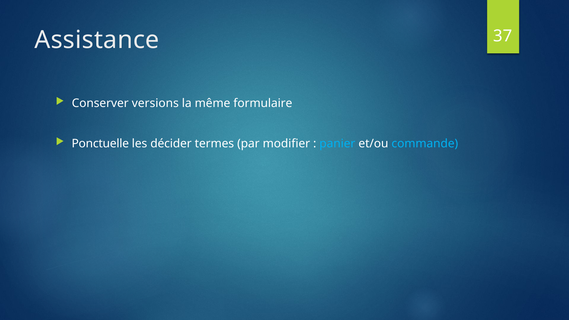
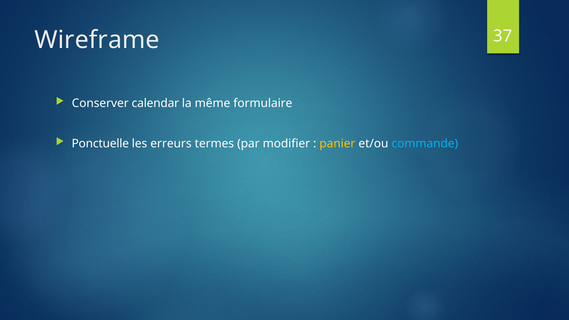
Assistance: Assistance -> Wireframe (97, 40)
versions: versions -> calendar (155, 103)
décider: décider -> erreurs (171, 144)
panier colour: light blue -> yellow (337, 144)
